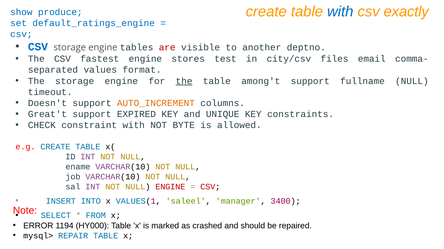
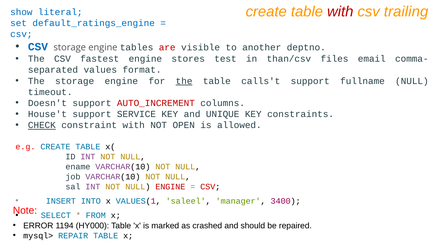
with colour: blue -> red (340, 12)
exactly: exactly -> trailing (406, 12)
produce: produce -> literal (60, 12)
city/csv: city/csv -> than/csv (289, 59)
among't: among't -> calls't (261, 81)
AUTO_INCREMENT colour: orange -> red (156, 103)
Great't: Great't -> House't (47, 115)
EXPIRED: EXPIRED -> SERVICE (136, 115)
CHECK underline: none -> present (42, 126)
BYTE: BYTE -> OPEN (184, 126)
